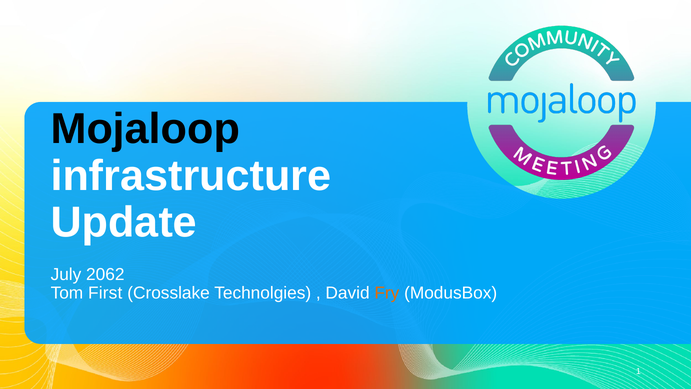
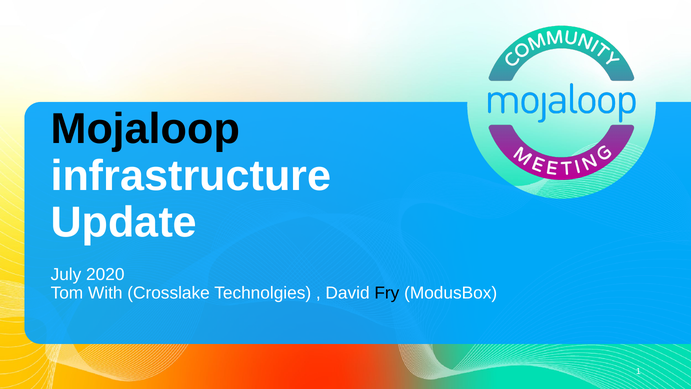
2062: 2062 -> 2020 (105, 274)
First: First -> With (105, 293)
Fry colour: orange -> black (387, 293)
